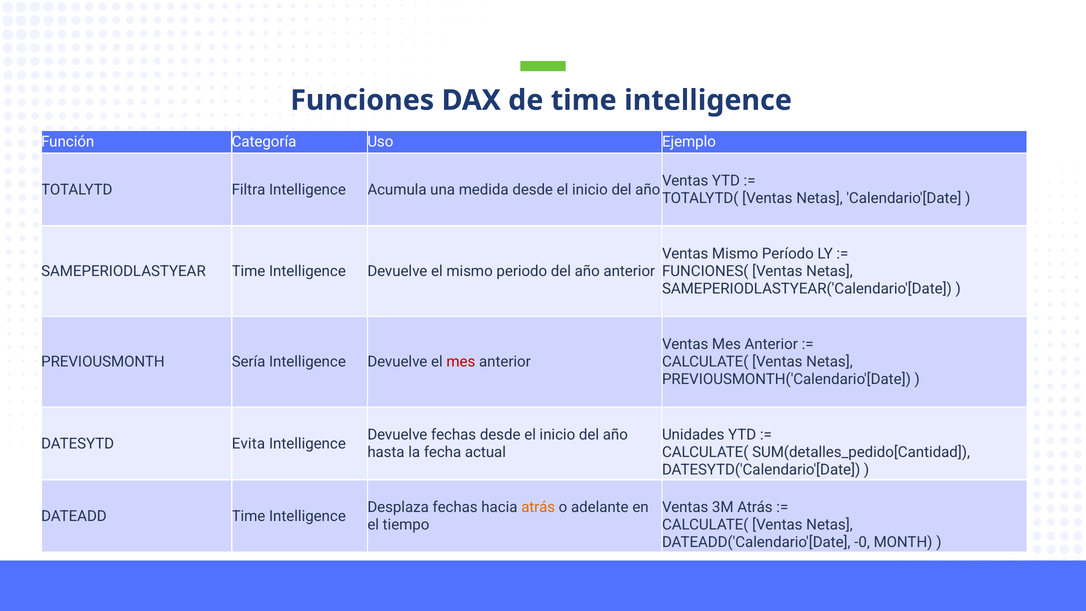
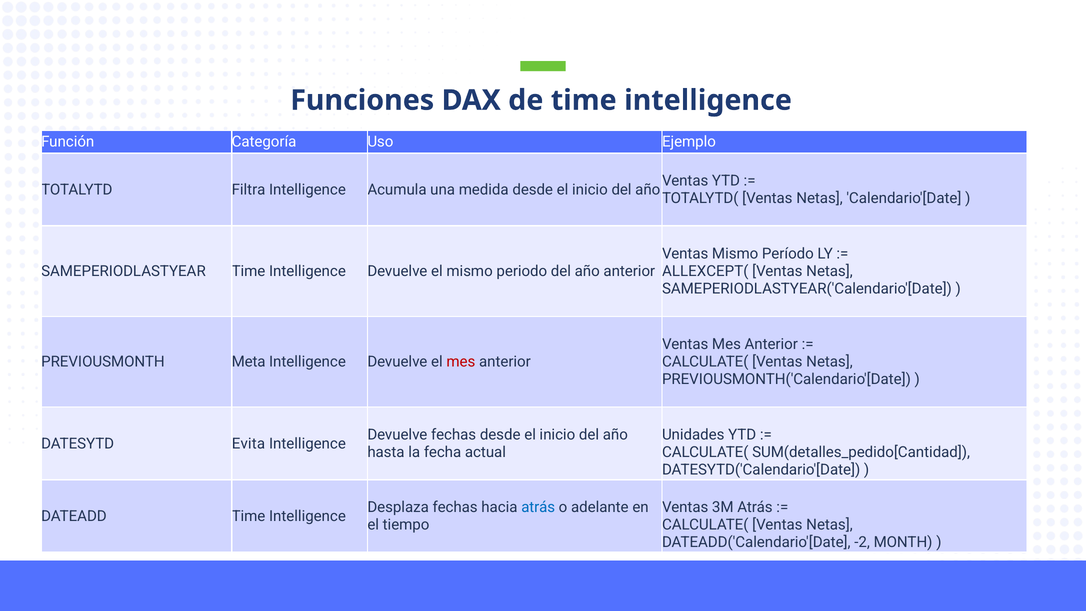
FUNCIONES(: FUNCIONES( -> ALLEXCEPT( (705, 271)
Sería: Sería -> Meta (249, 362)
atrás colour: orange -> blue (538, 507)
-0: -0 -> -2 (862, 542)
